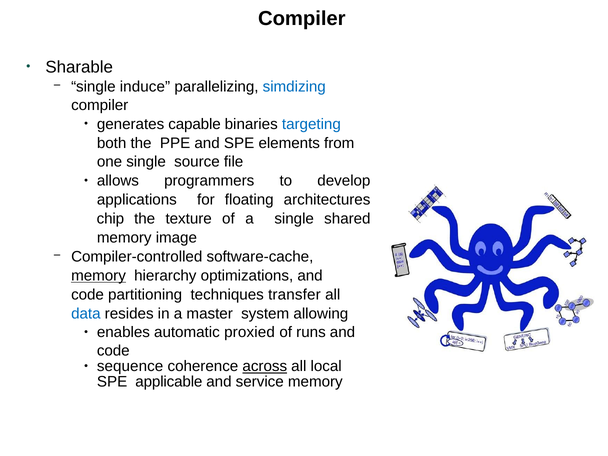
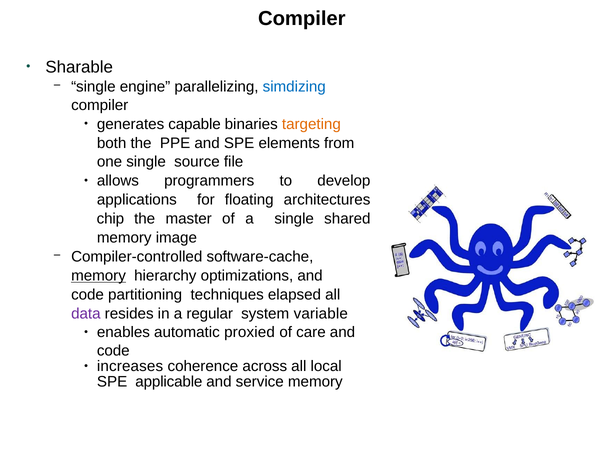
induce: induce -> engine (145, 87)
targeting colour: blue -> orange (311, 124)
texture: texture -> master (189, 219)
transfer: transfer -> elapsed (294, 295)
data colour: blue -> purple (86, 314)
master: master -> regular (210, 314)
allowing: allowing -> variable (321, 314)
runs: runs -> care (311, 332)
sequence: sequence -> increases (130, 366)
across underline: present -> none (265, 366)
